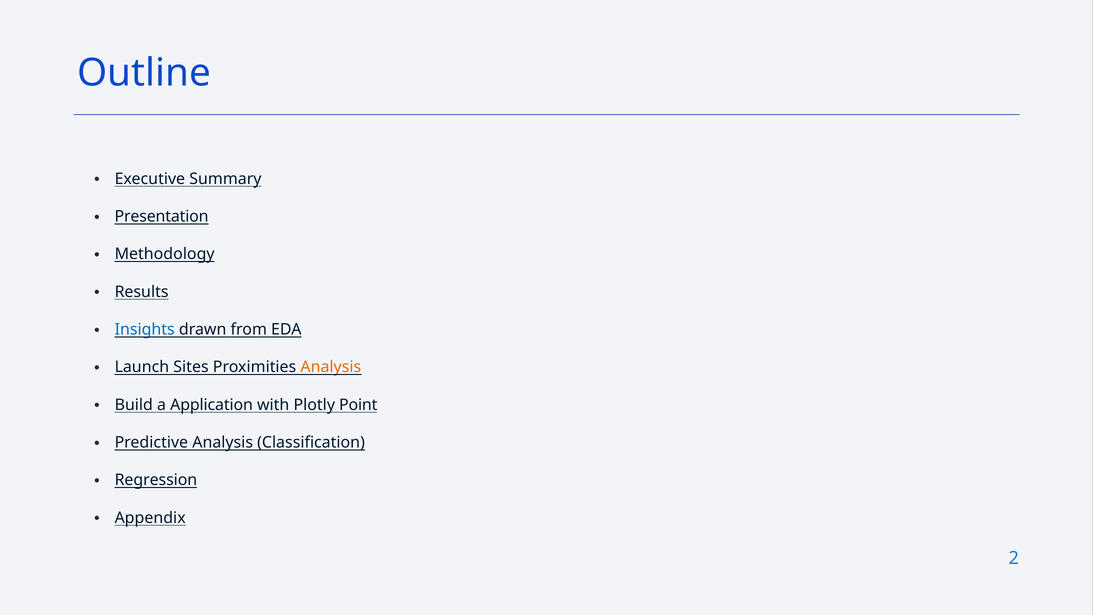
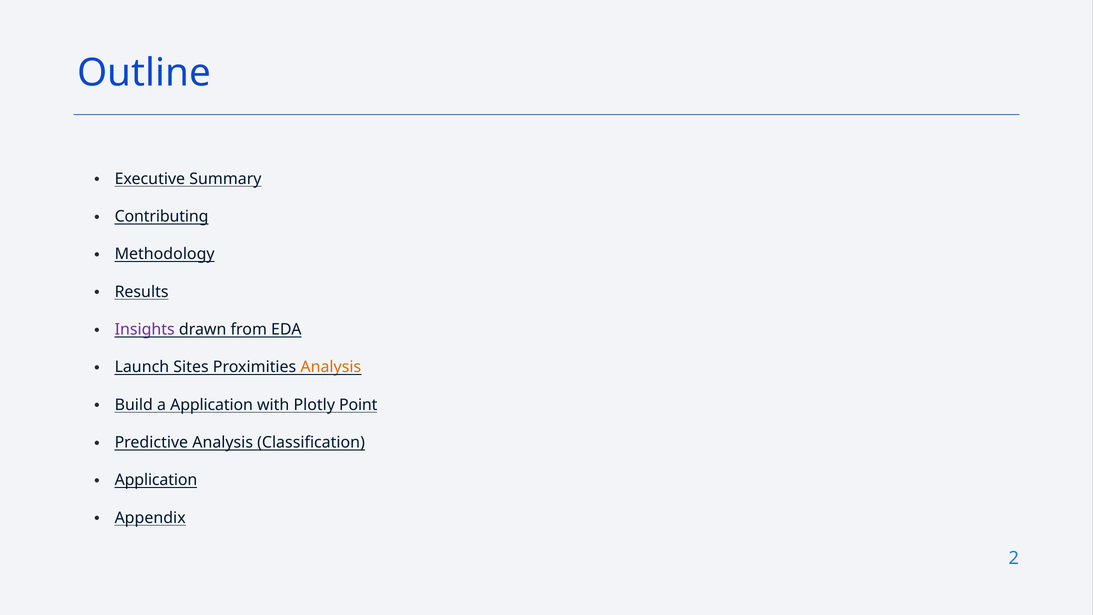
Presentation: Presentation -> Contributing (162, 216)
Insights colour: blue -> purple (145, 329)
Regression: Regression -> Application (156, 480)
